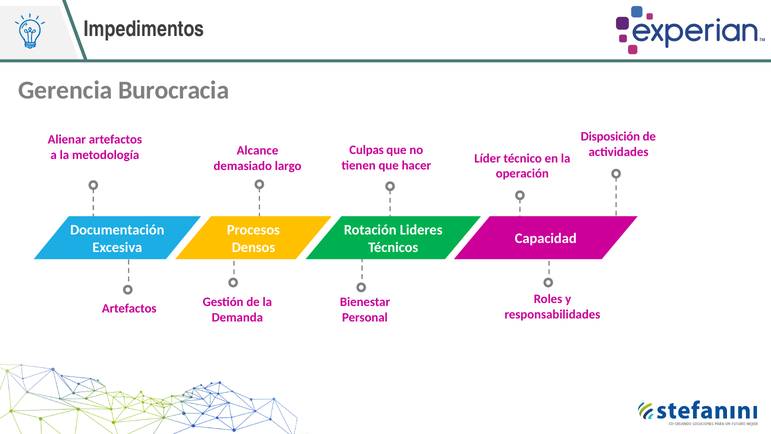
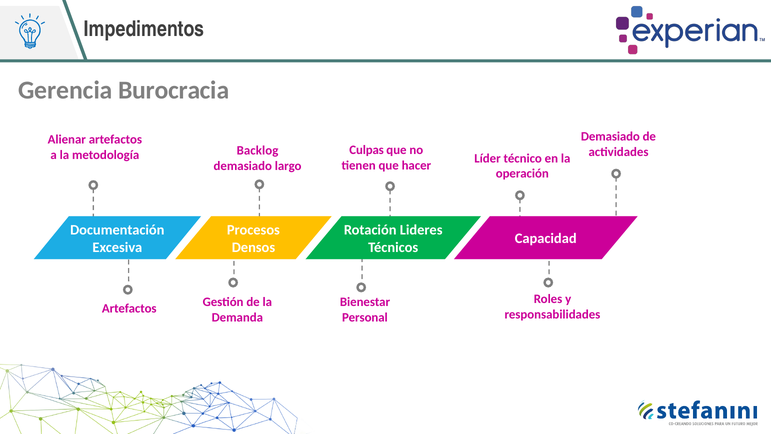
Disposición: Disposición -> Demasiado (610, 137)
Alcance: Alcance -> Backlog (258, 151)
